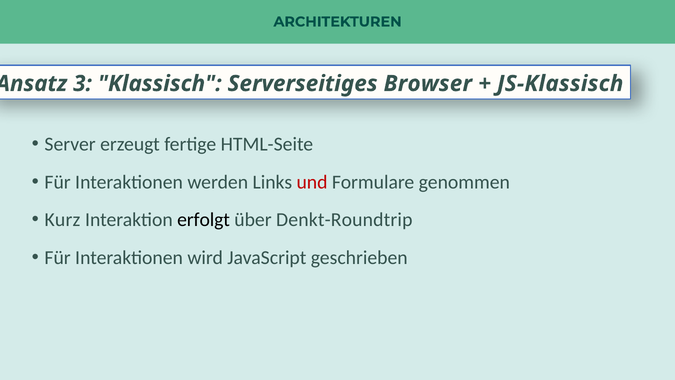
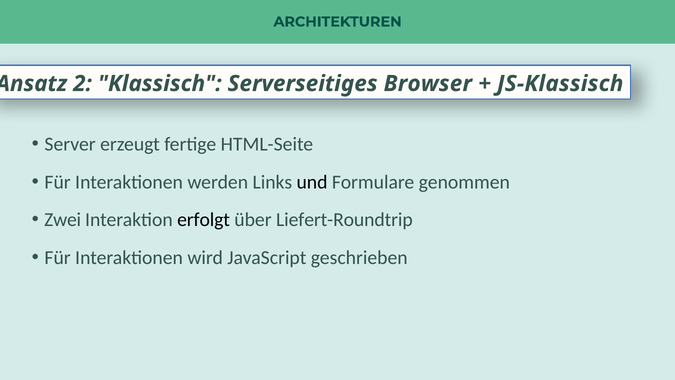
3: 3 -> 2 (83, 84)
und colour: red -> black (312, 182)
Kurz: Kurz -> Zwei (63, 220)
Denkt-Roundtrip: Denkt-Roundtrip -> Liefert-Roundtrip (344, 220)
